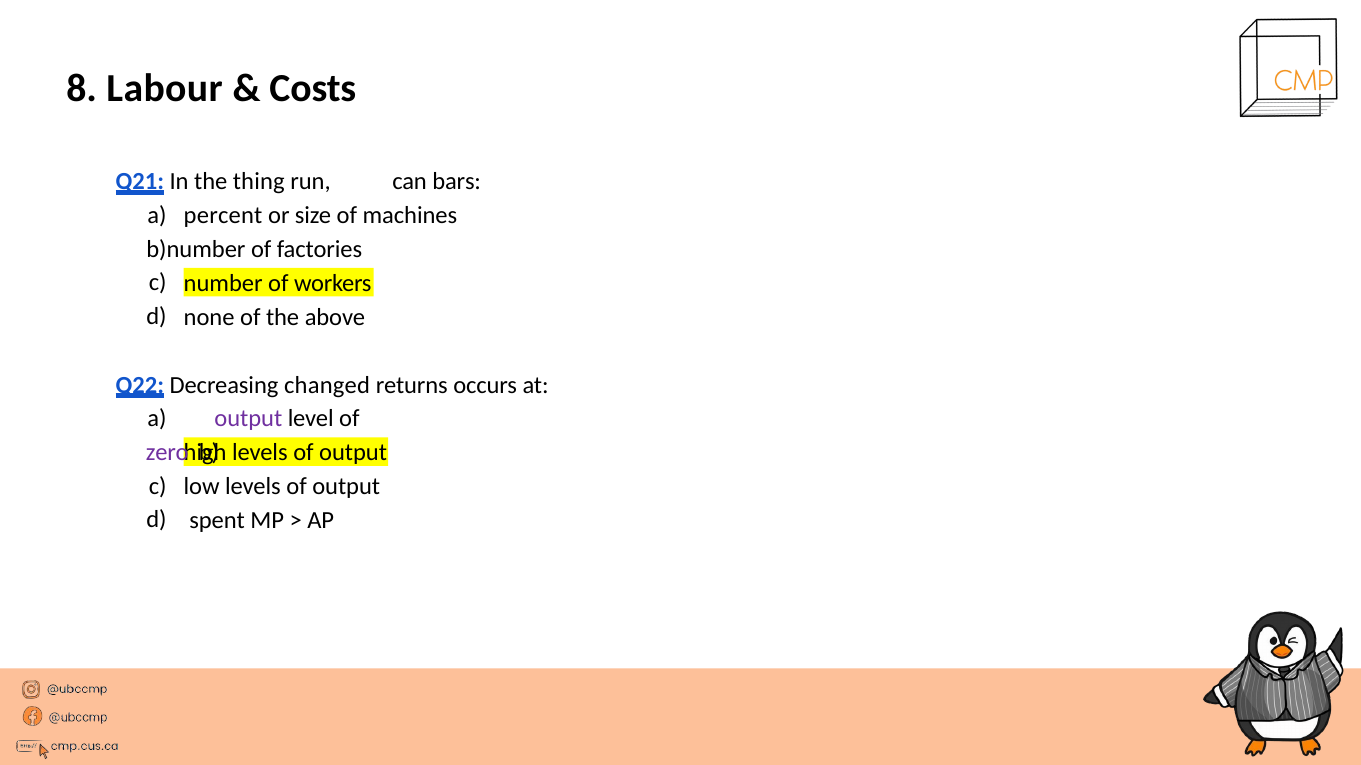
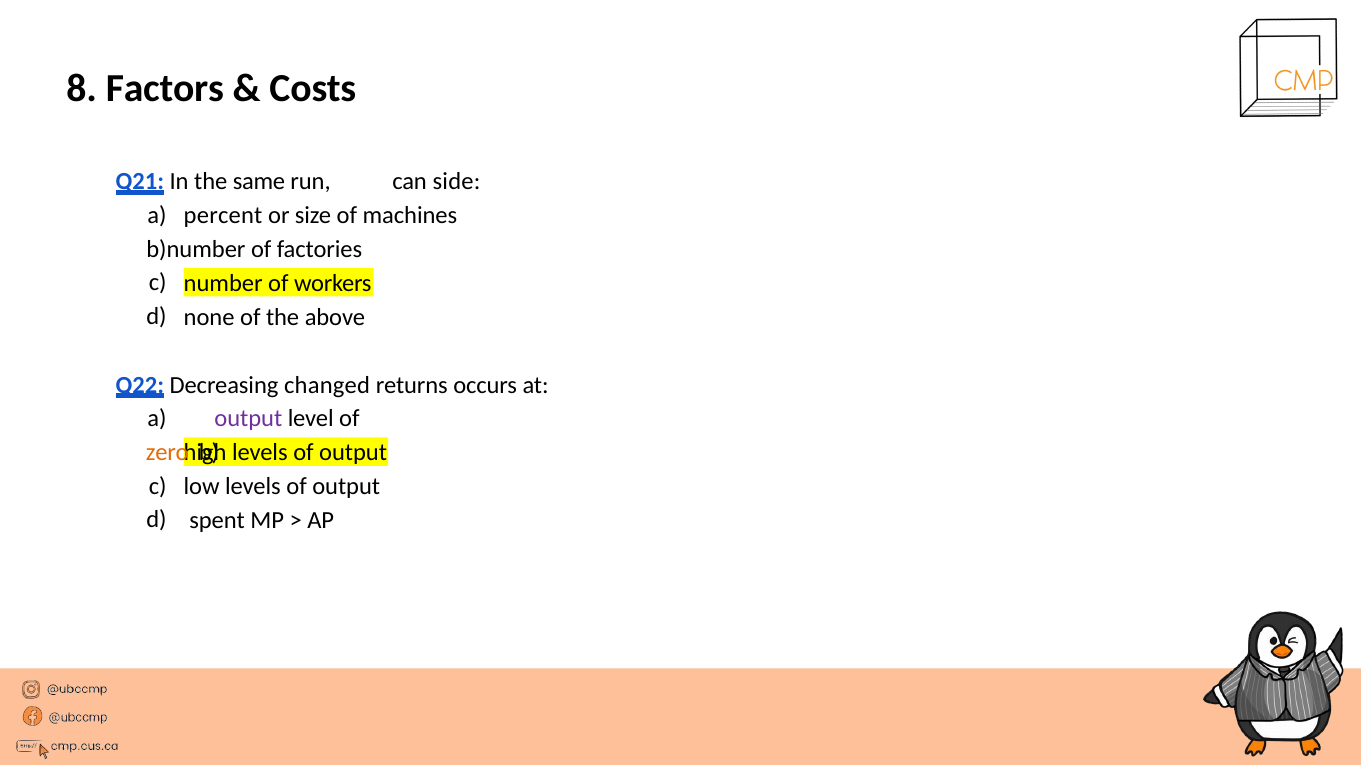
Labour: Labour -> Factors (165, 89)
thing: thing -> same (259, 182)
bars: bars -> side (457, 182)
zero colour: purple -> orange (167, 452)
